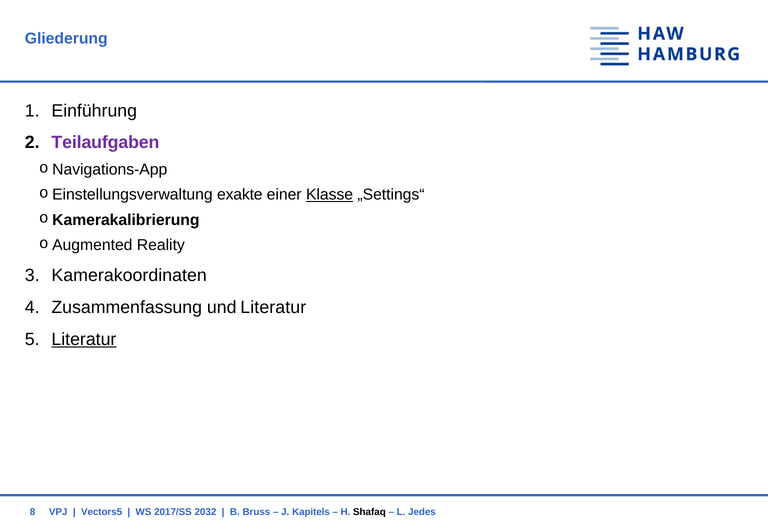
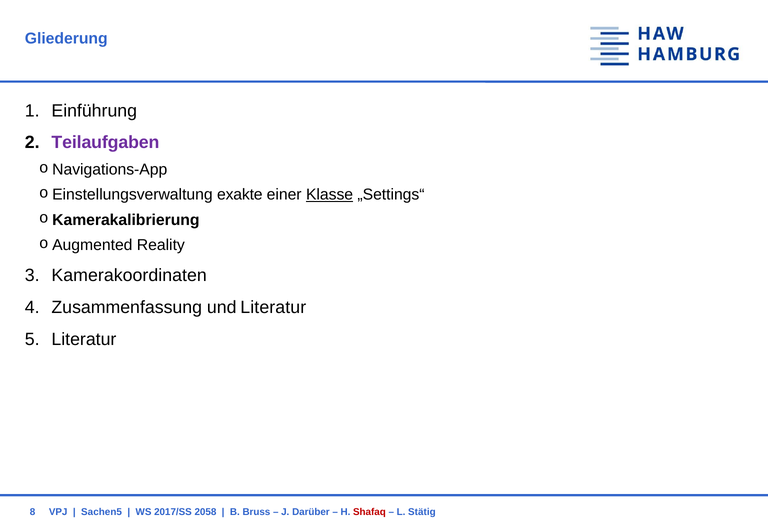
Literatur underline: present -> none (84, 339)
Vectors5: Vectors5 -> Sachen5 (102, 512)
2032: 2032 -> 2058 (205, 512)
Kapitels: Kapitels -> Darüber (311, 512)
Shafaq colour: black -> red (369, 512)
Jedes: Jedes -> Stätig (422, 512)
